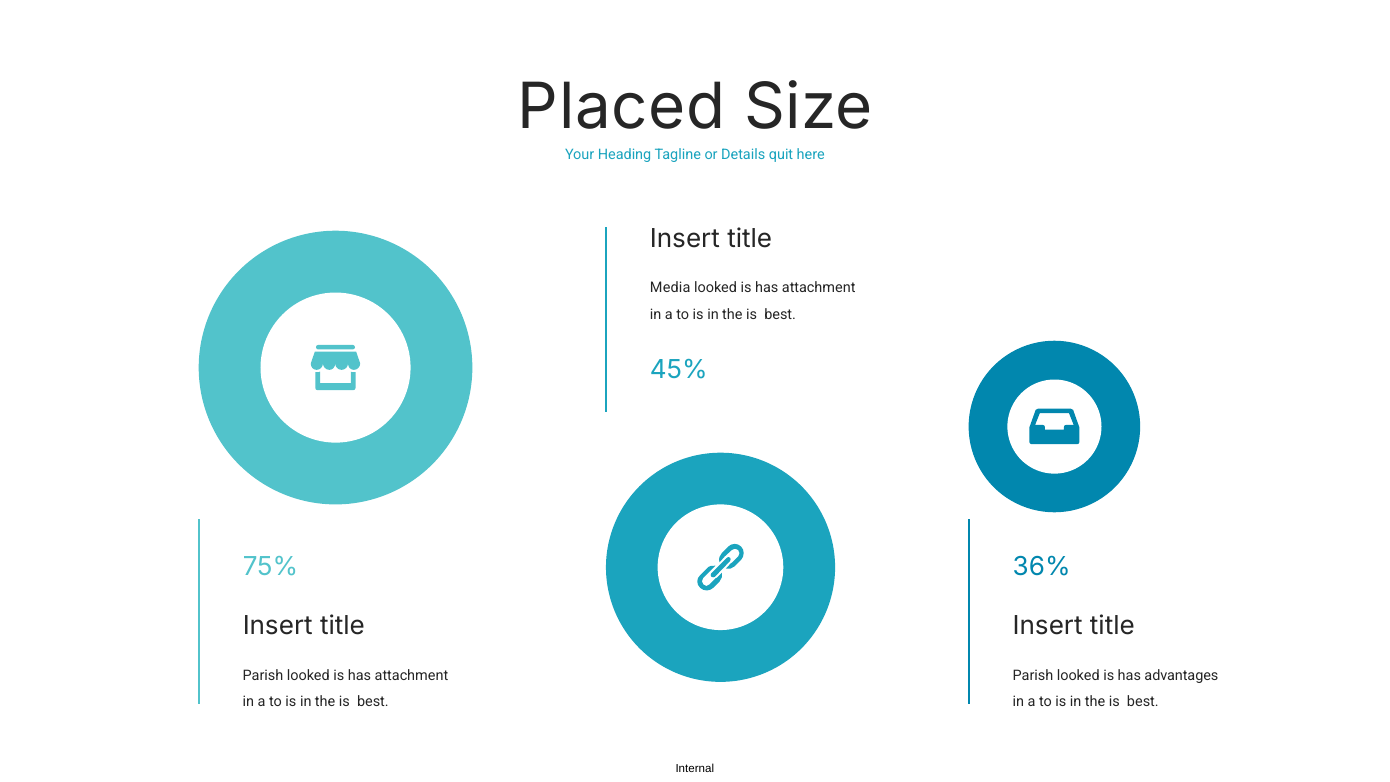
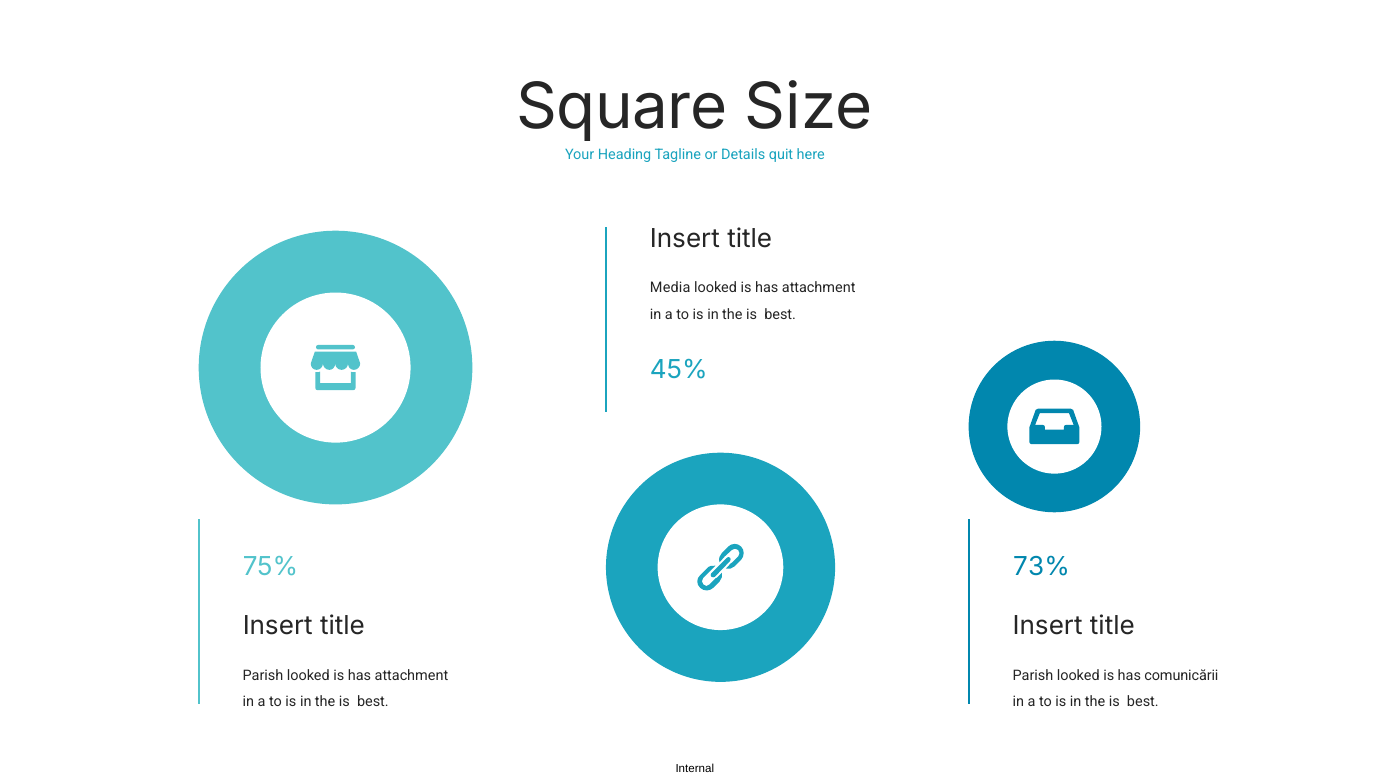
Placed: Placed -> Square (622, 107)
36%: 36% -> 73% (1042, 567)
advantages: advantages -> comunicării (1181, 676)
